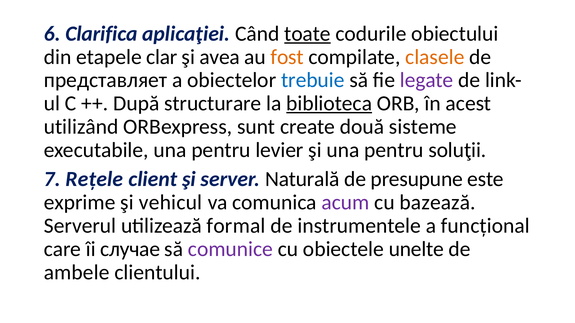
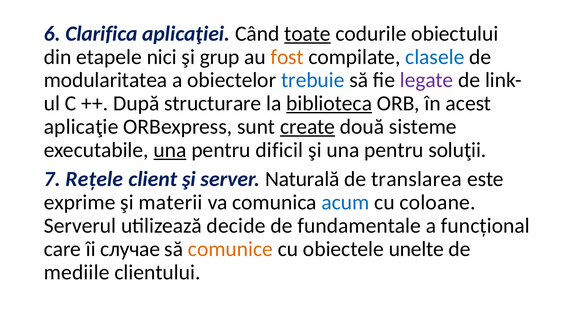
clar: clar -> nici (162, 57)
avea: avea -> grup (220, 57)
clasele colour: orange -> blue (435, 57)
представляет: представляет -> modularitatea (106, 80)
utilizând: utilizând -> aplicaţie (81, 127)
create underline: none -> present (308, 127)
una underline: none -> present (170, 150)
levier: levier -> dificil (279, 150)
presupune: presupune -> translarea (417, 179)
vehicul: vehicul -> materii (171, 203)
acum colour: purple -> blue (345, 203)
bazează: bazează -> coloane (438, 203)
formal: formal -> decide (236, 226)
instrumentele: instrumentele -> fundamentale (359, 226)
comunice colour: purple -> orange (230, 249)
ambele: ambele -> mediile (77, 273)
